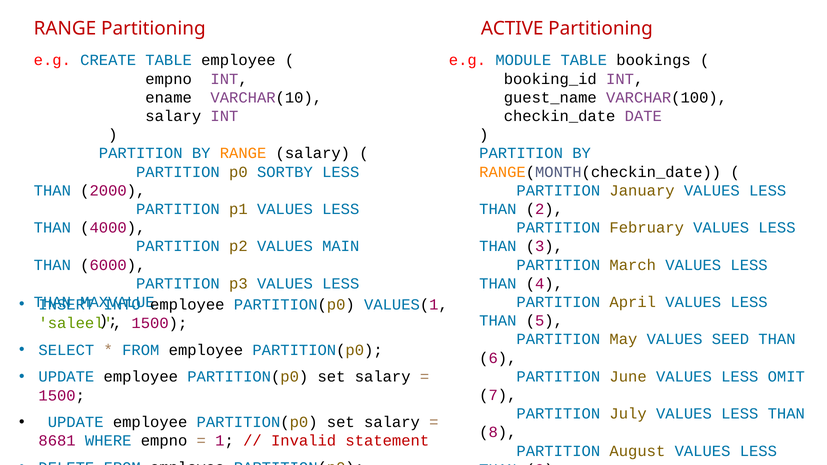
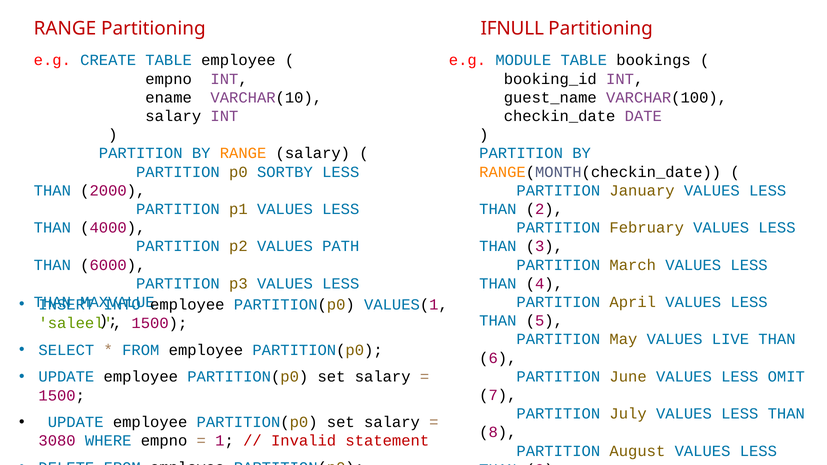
ACTIVE: ACTIVE -> IFNULL (512, 29)
MAIN: MAIN -> PATH (341, 246)
SEED: SEED -> LIVE (730, 340)
8681: 8681 -> 3080 (57, 441)
